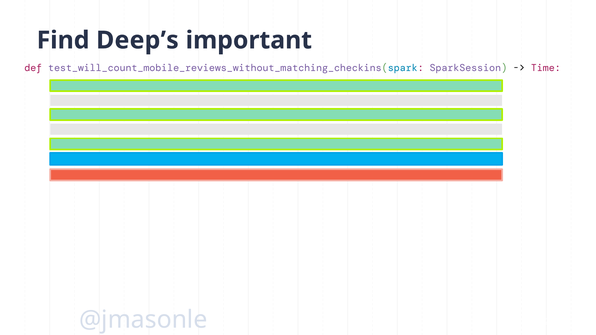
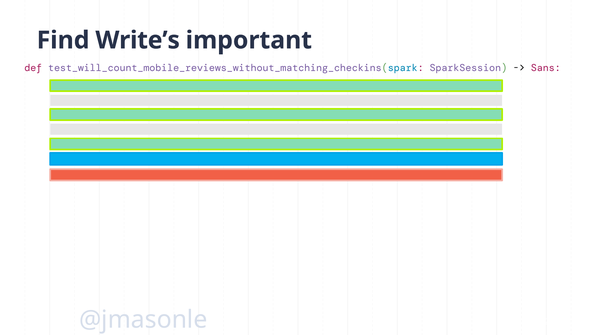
Deep’s: Deep’s -> Write’s (138, 40)
Time: Time -> Sans (546, 68)
